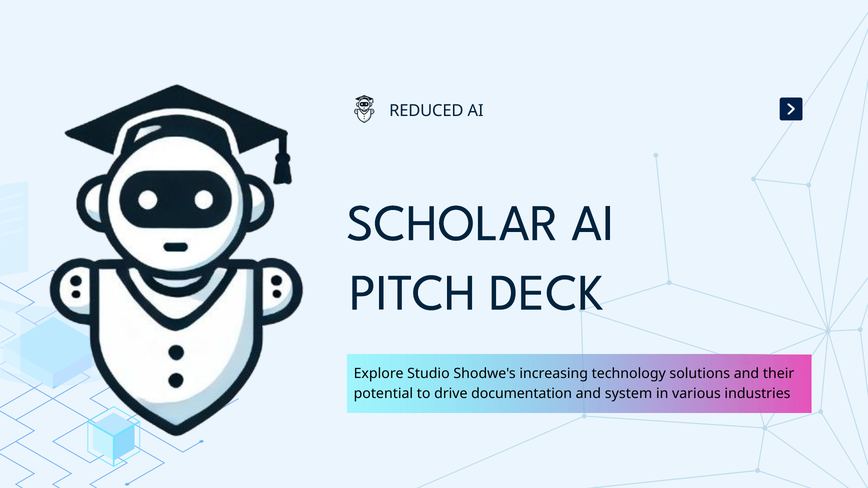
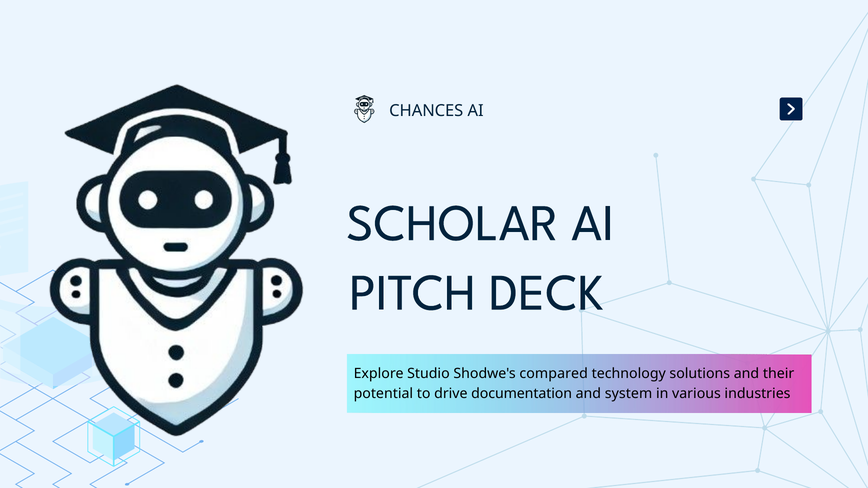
REDUCED: REDUCED -> CHANCES (426, 111)
increasing: increasing -> compared (554, 374)
